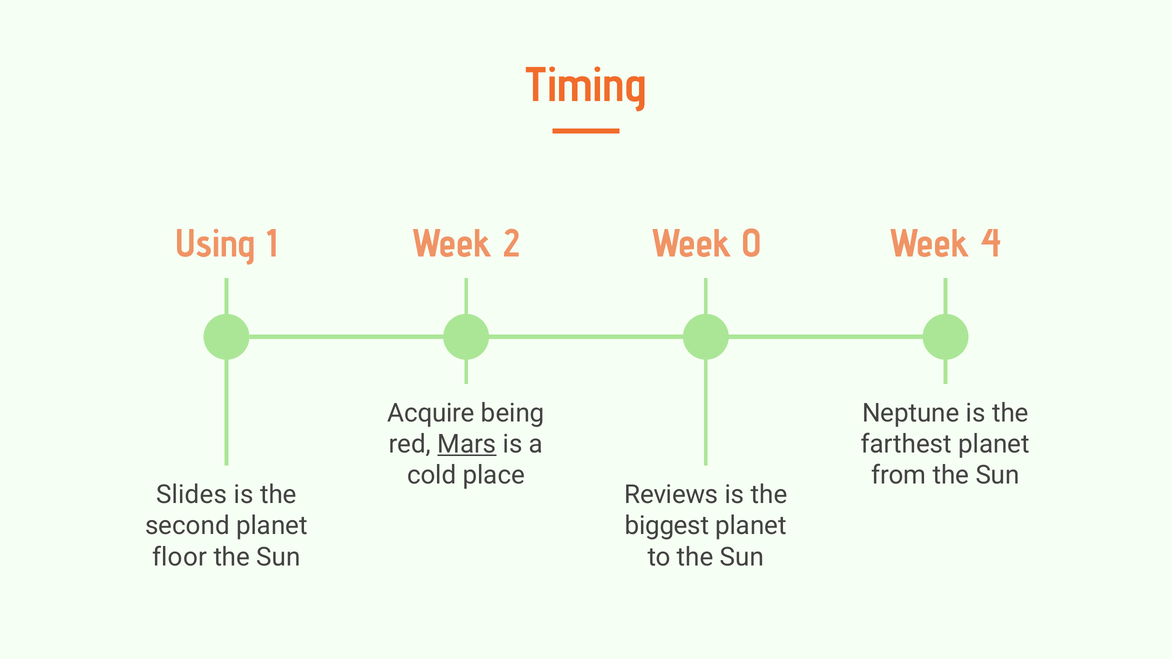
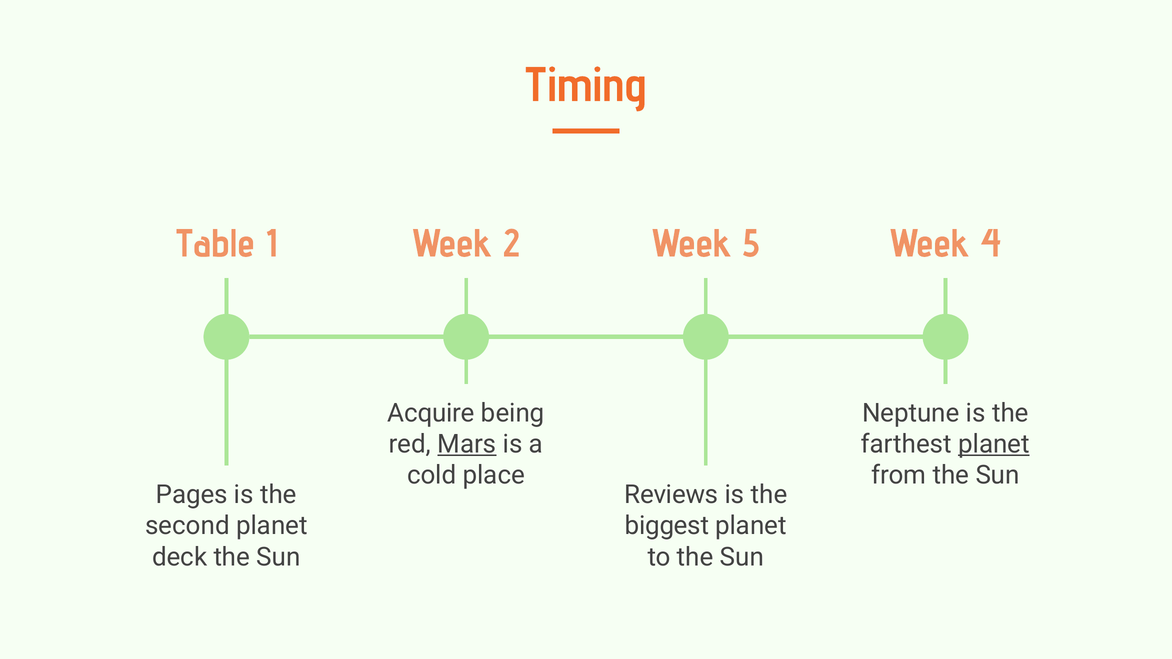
Using: Using -> Table (215, 244)
0: 0 -> 5 (751, 244)
planet underline: none -> present (994, 444)
Slides: Slides -> Pages (192, 495)
floor: floor -> deck (180, 557)
